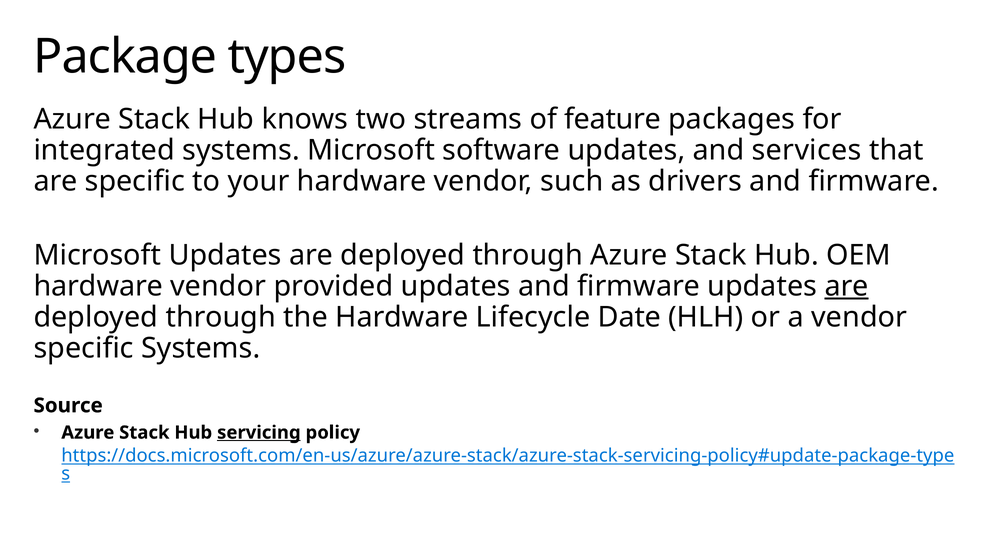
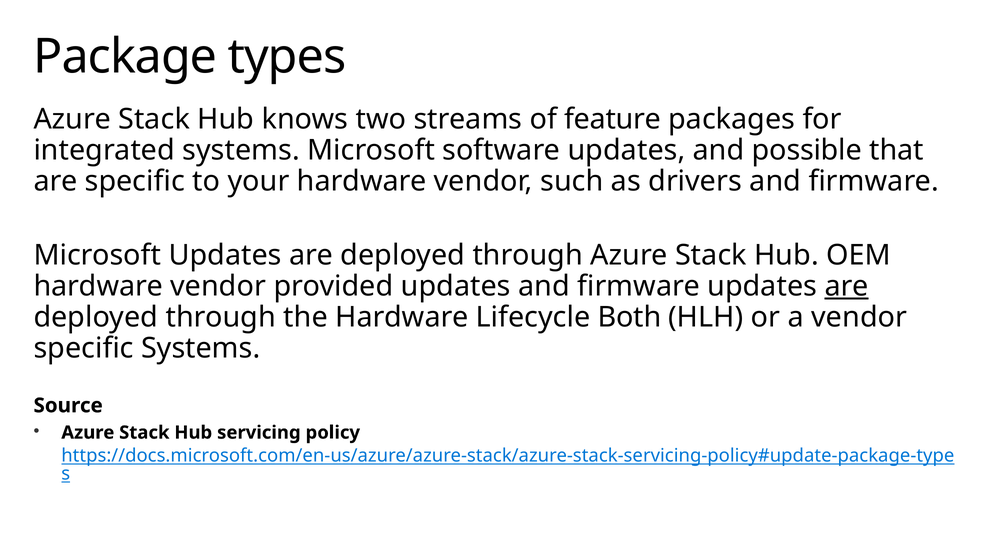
services: services -> possible (807, 150)
Date: Date -> Both (630, 317)
servicing underline: present -> none (259, 433)
